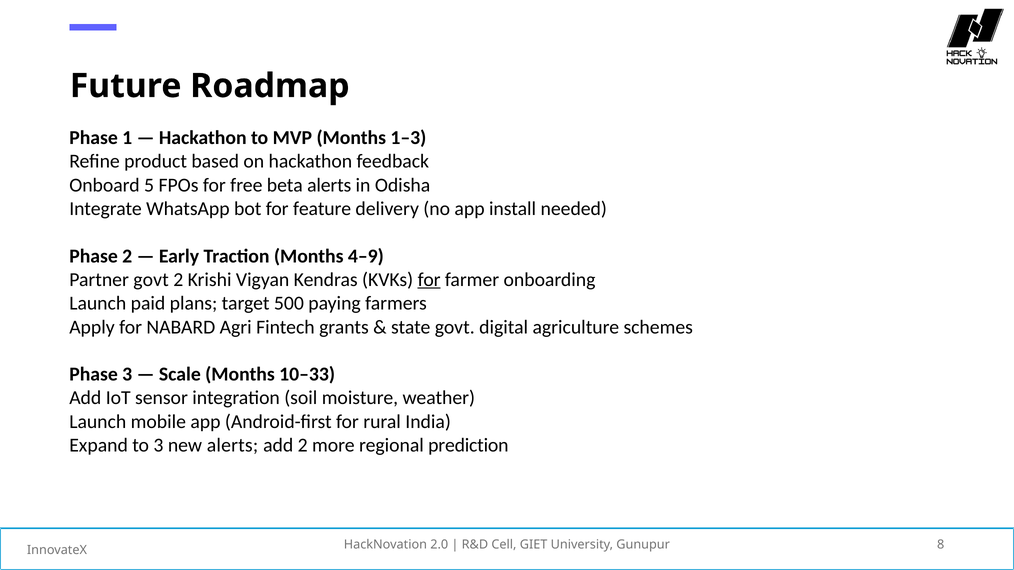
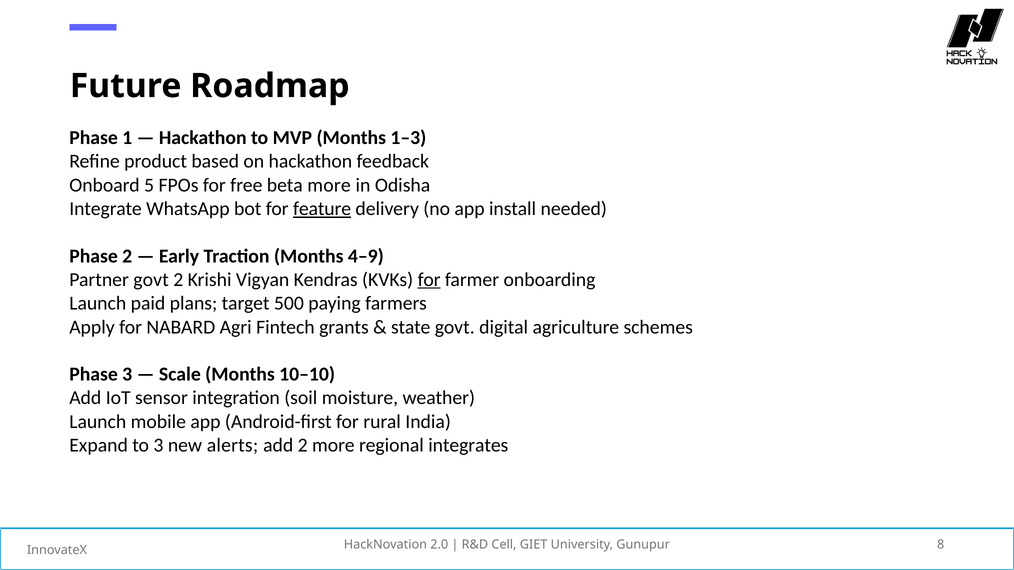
beta alerts: alerts -> more (329, 185)
feature underline: none -> present (322, 209)
10–33: 10–33 -> 10–10 (307, 375)
prediction: prediction -> integrates (468, 446)
